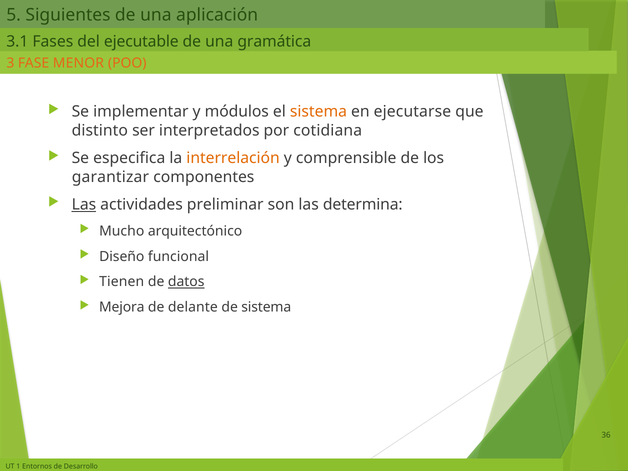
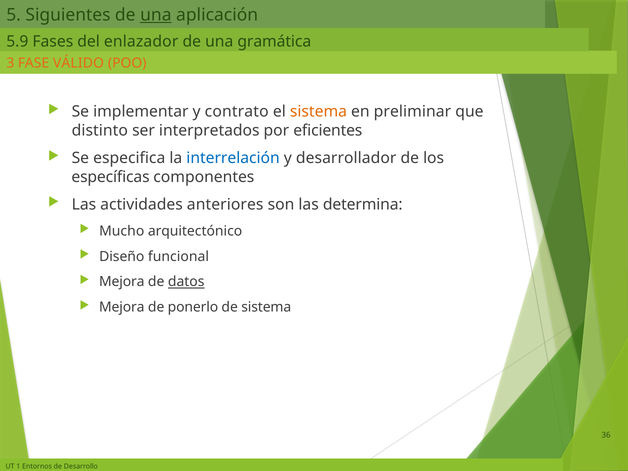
una underline: none -> present (156, 15)
3.1: 3.1 -> 5.9 (17, 42)
ejecutable: ejecutable -> enlazador (141, 42)
MENOR: MENOR -> VÁLIDO (78, 63)
módulos: módulos -> contrato (237, 112)
ejecutarse: ejecutarse -> preliminar (412, 112)
cotidiana: cotidiana -> eficientes (328, 131)
interrelación colour: orange -> blue (233, 158)
comprensible: comprensible -> desarrollador (346, 158)
garantizar: garantizar -> específicas (111, 177)
Las underline: present -> none (84, 205)
preliminar: preliminar -> anteriores (225, 205)
Tienen: Tienen -> Mejora (122, 282)
delante: delante -> ponerlo (193, 307)
